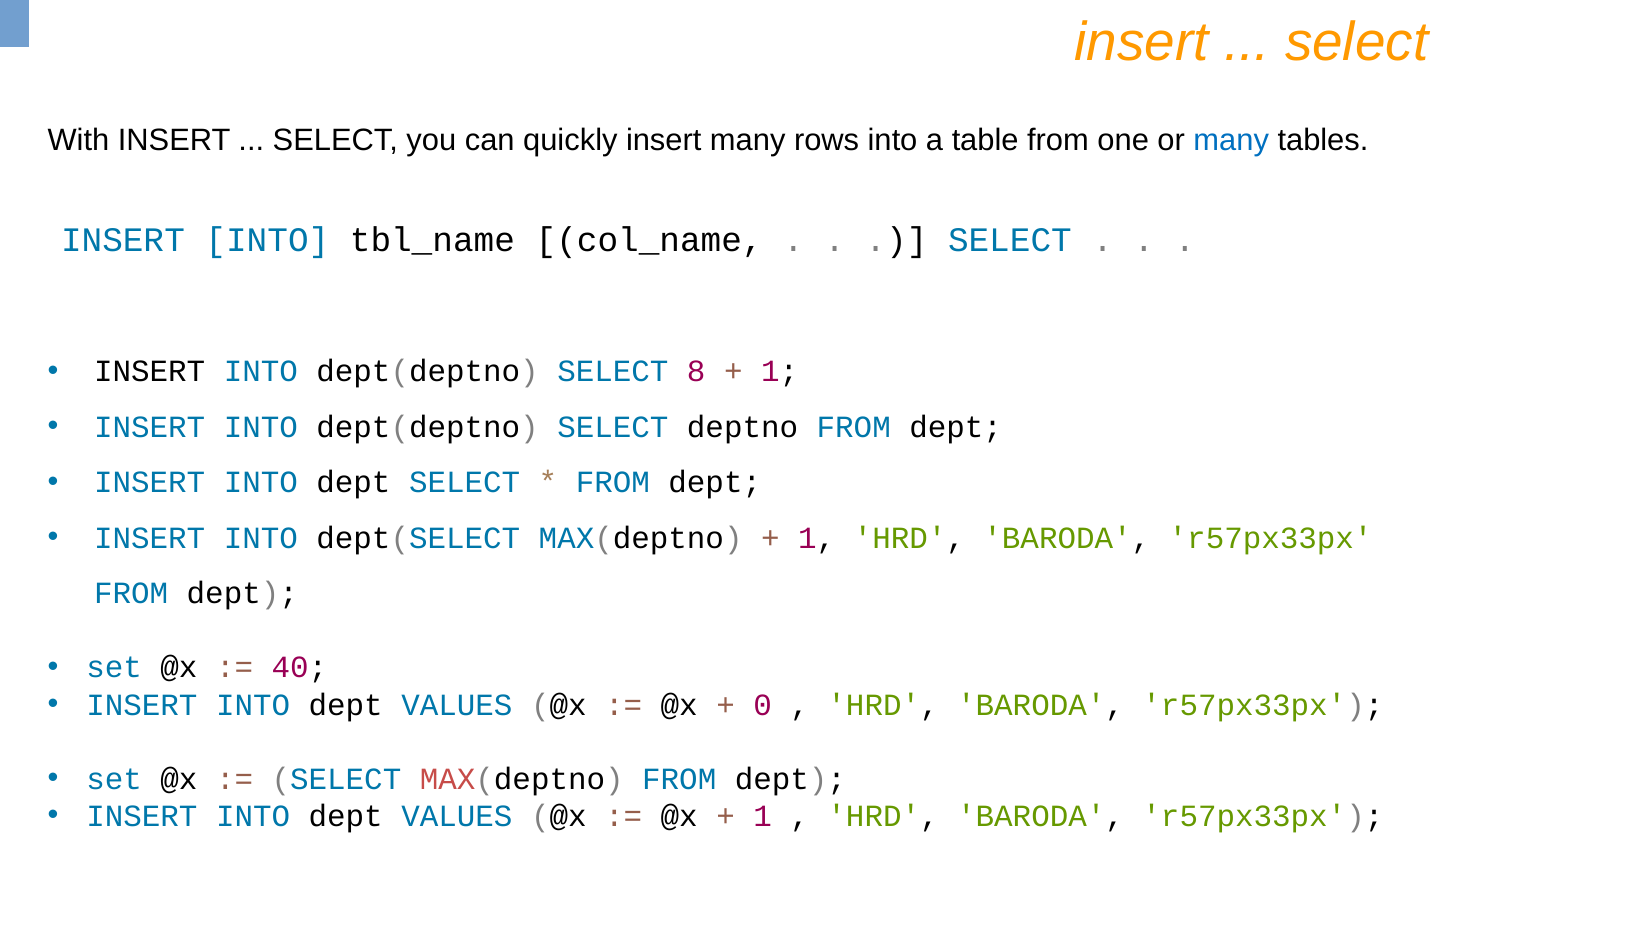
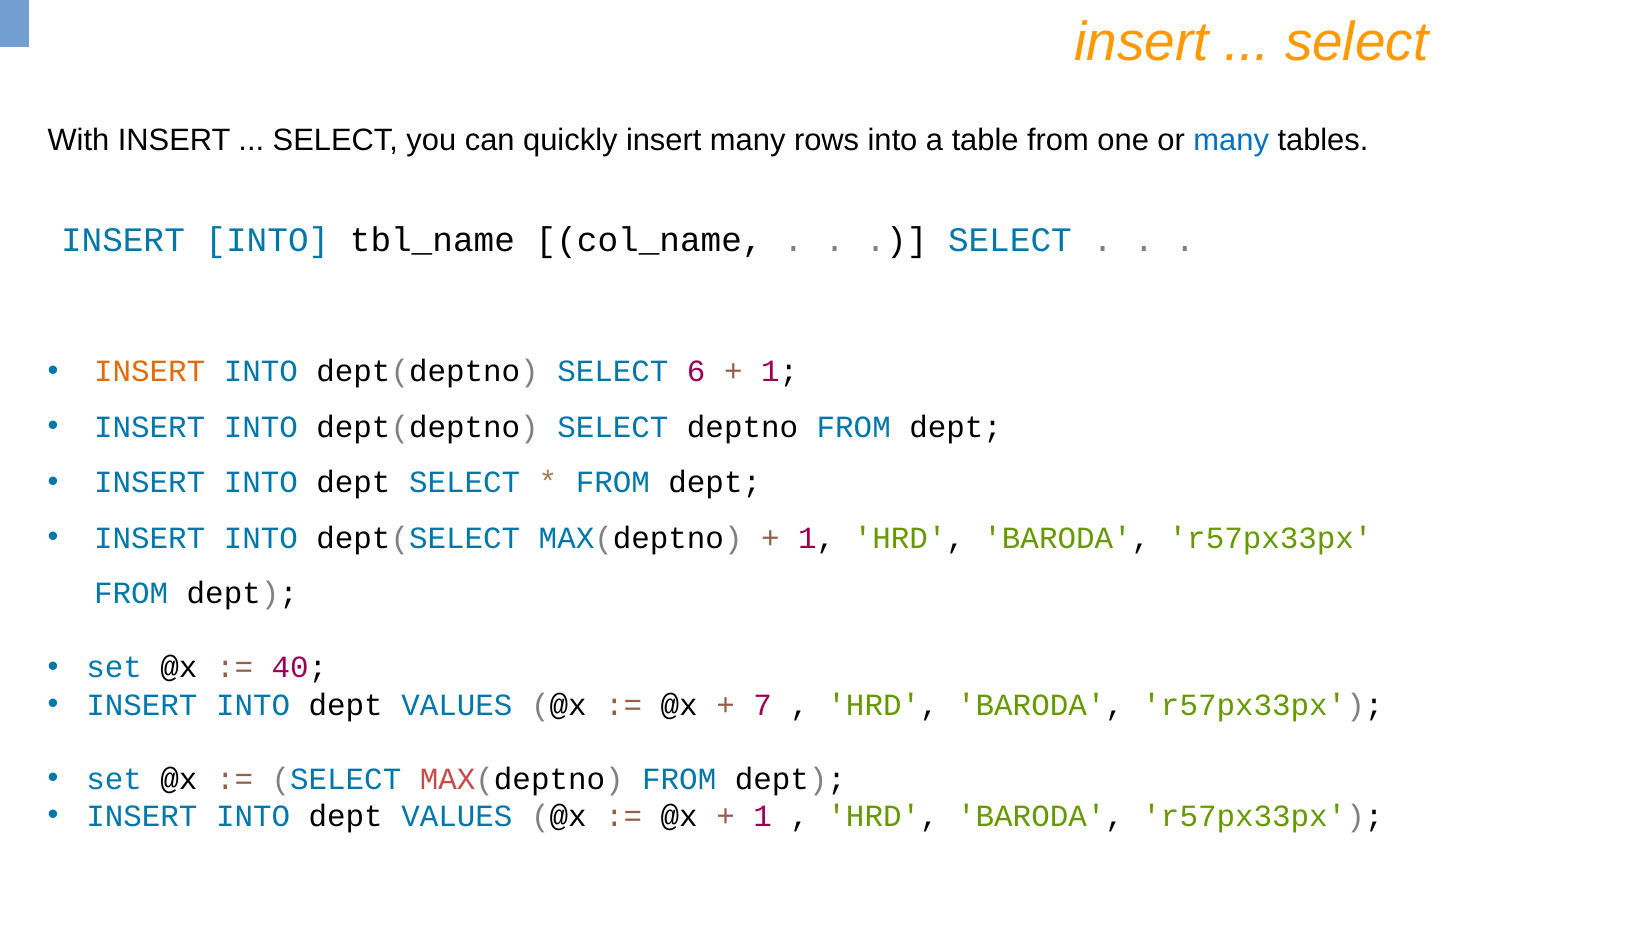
INSERT colour: black -> orange (150, 372)
8: 8 -> 6 (696, 372)
0: 0 -> 7 (763, 705)
